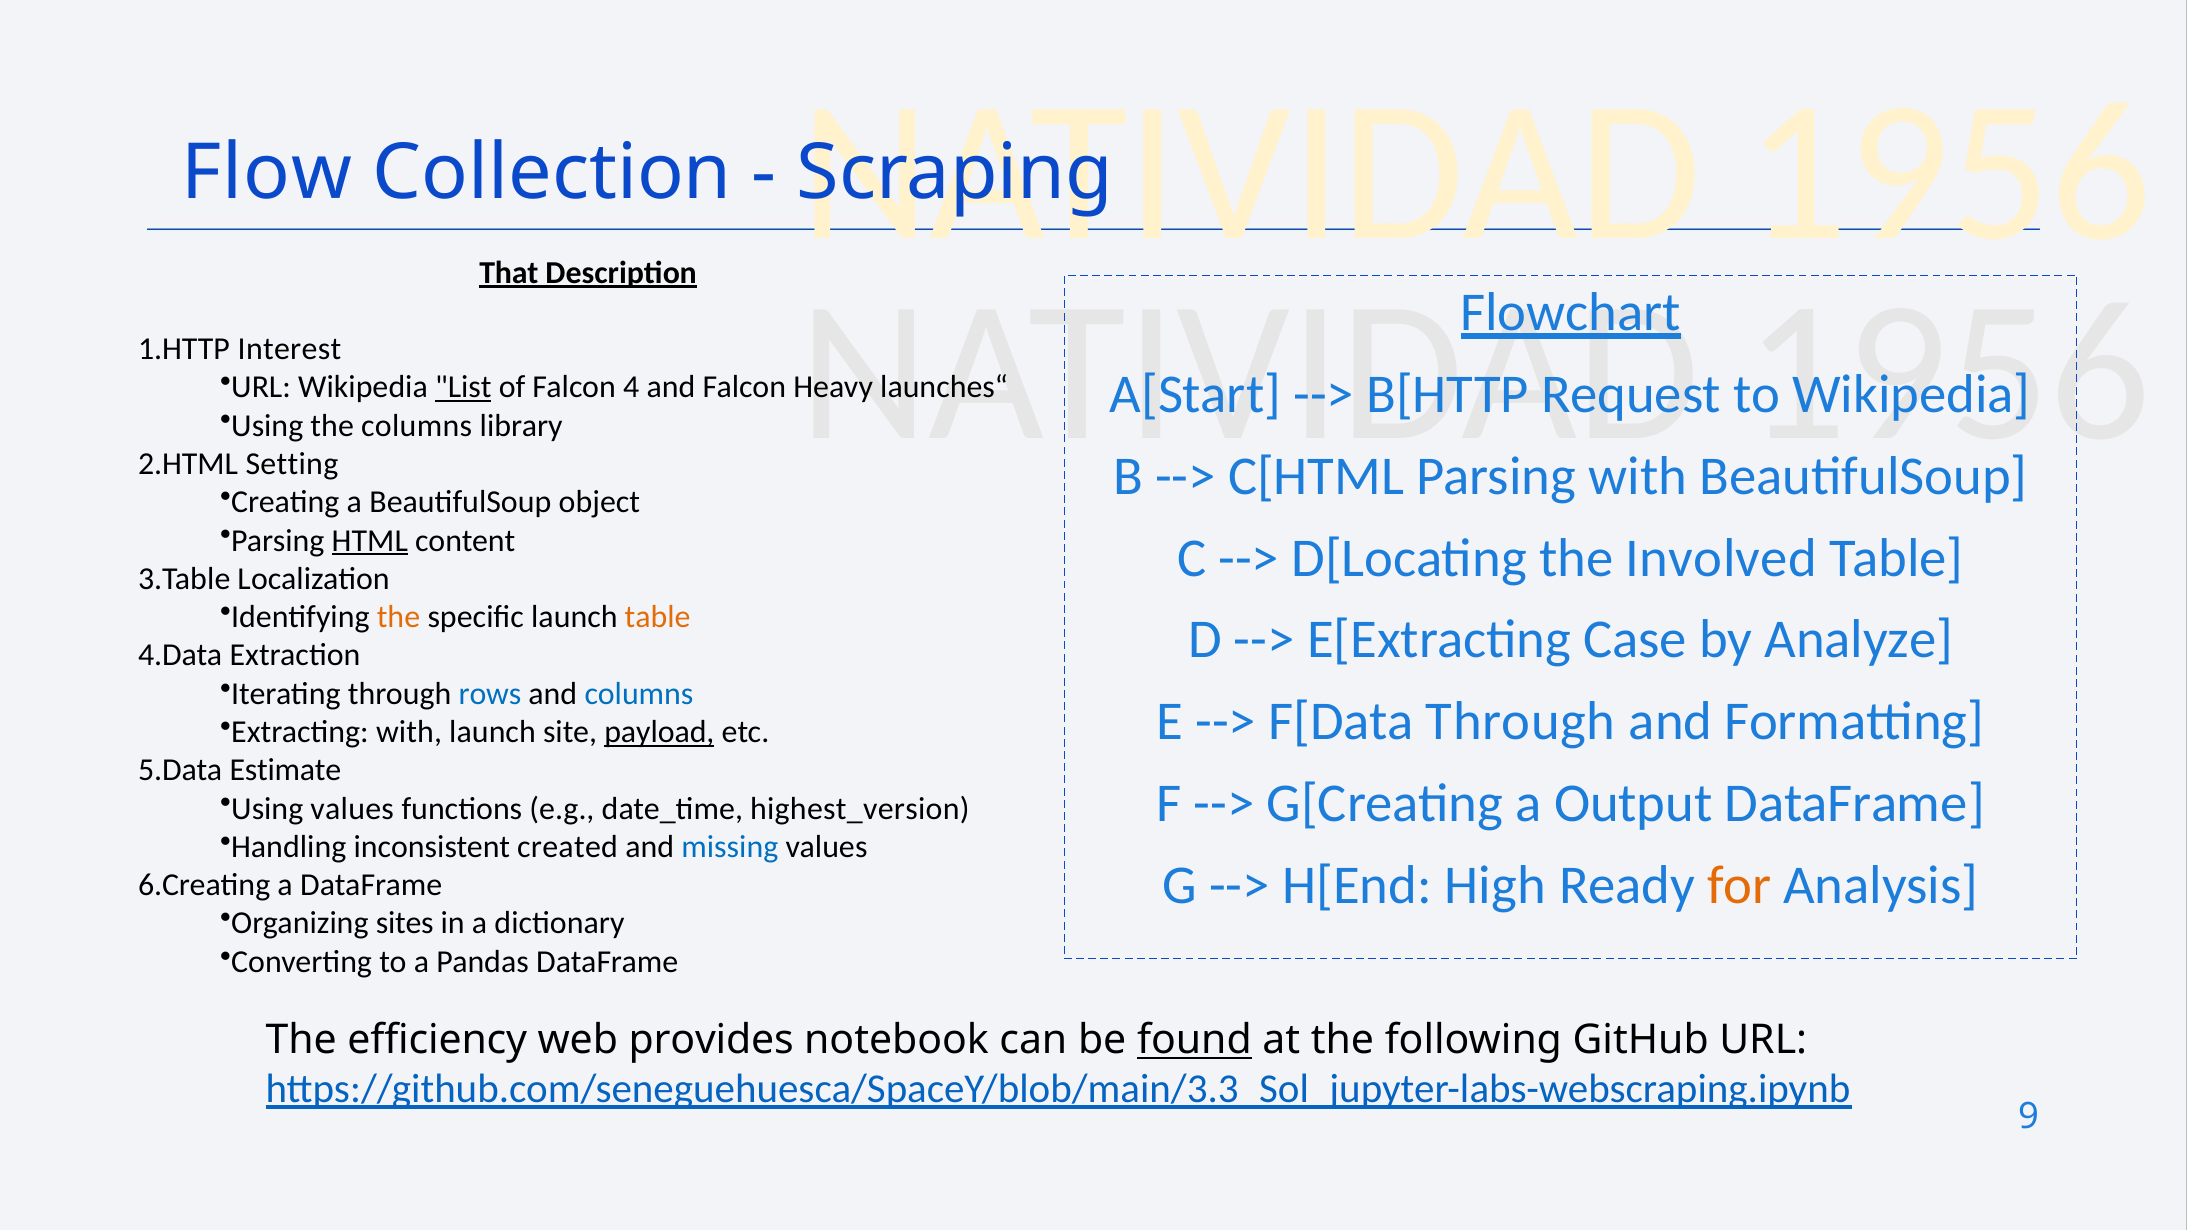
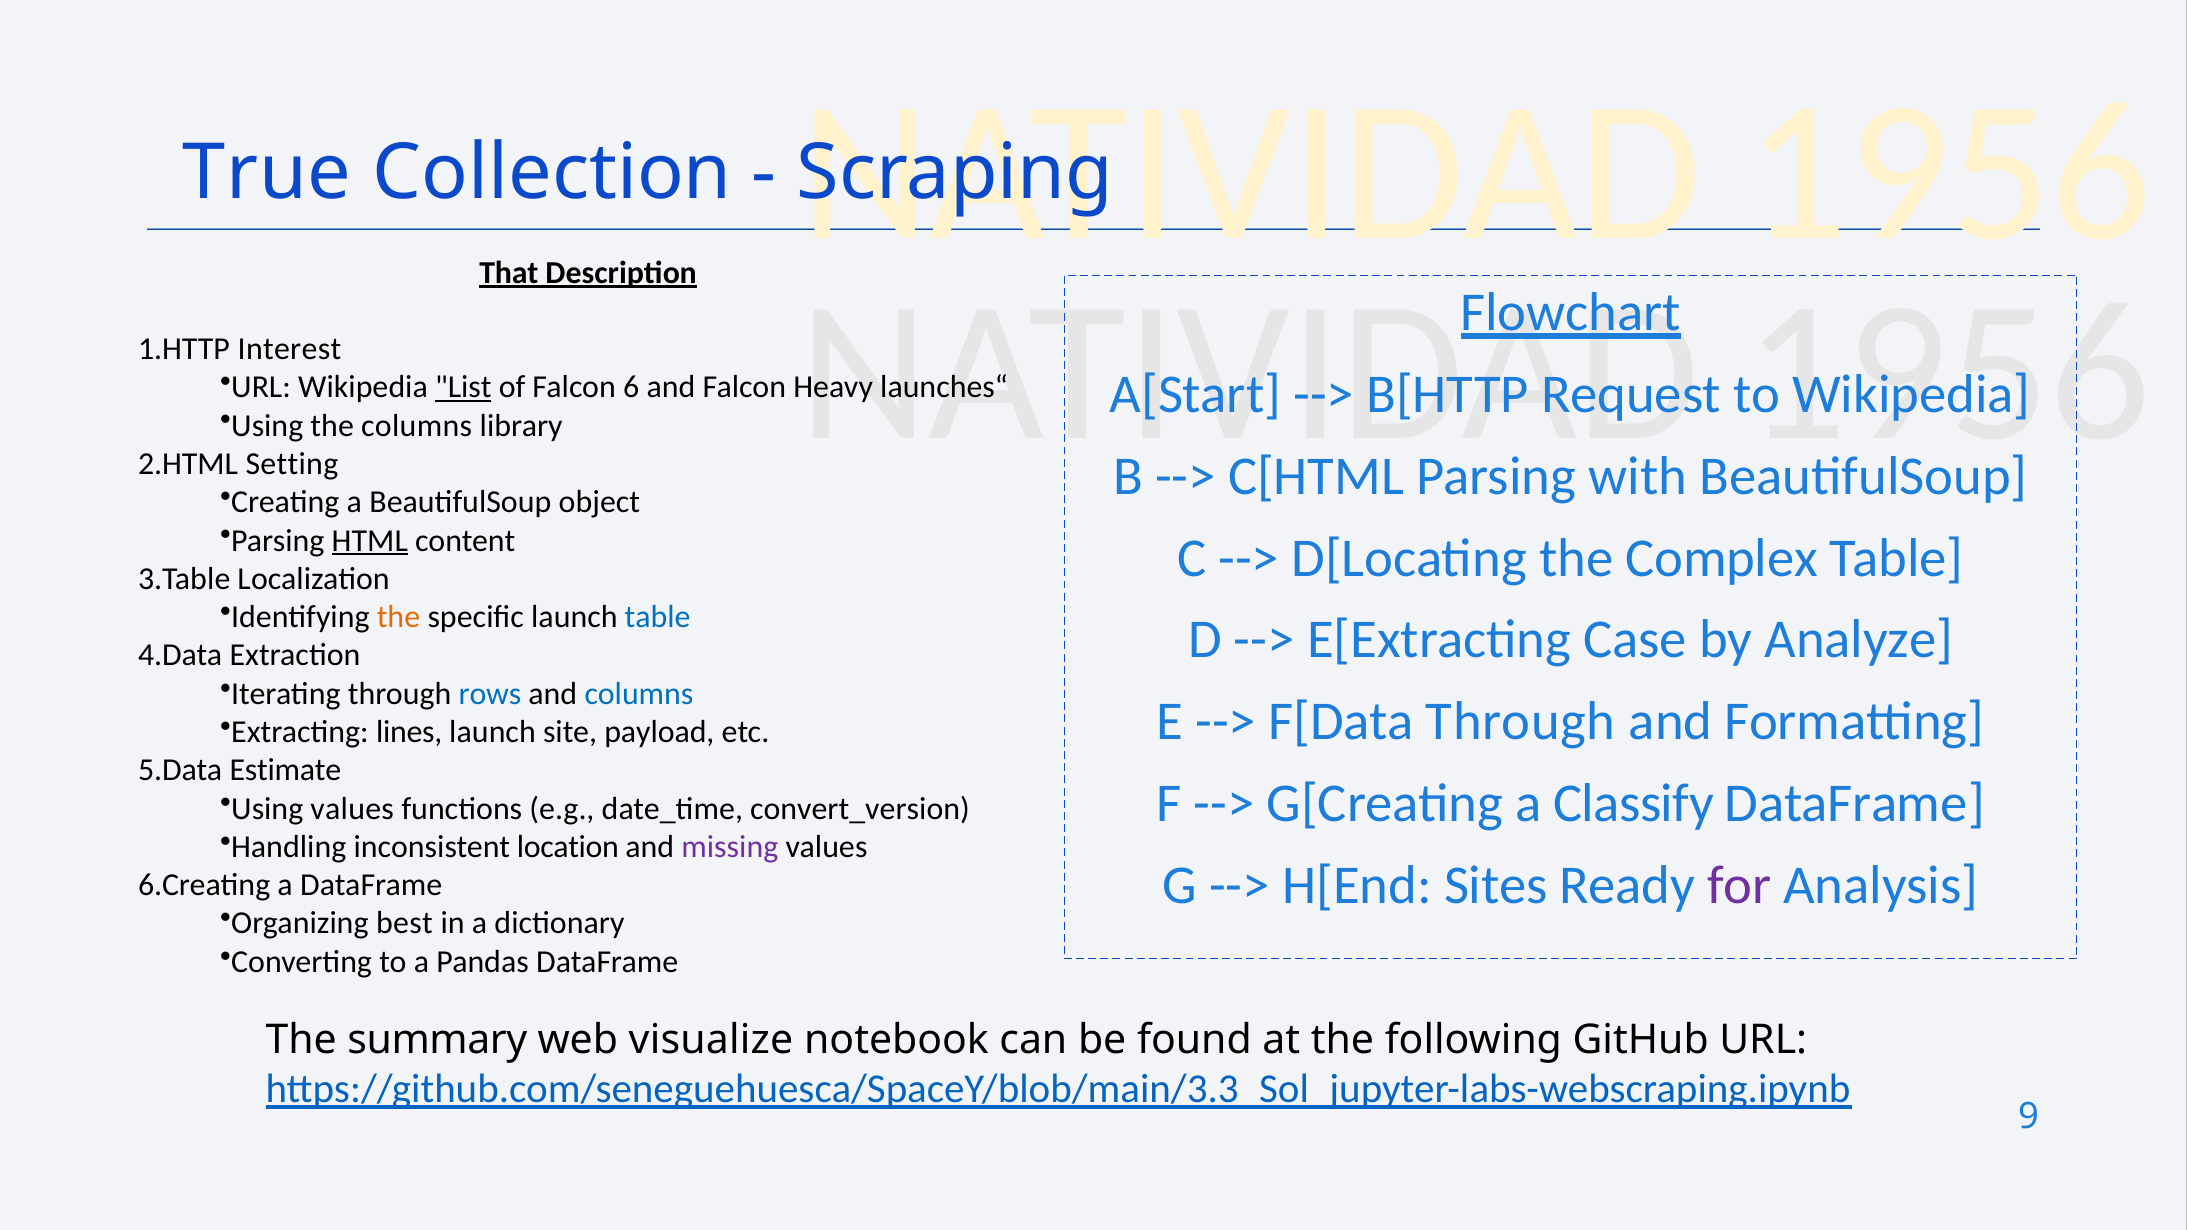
Flow: Flow -> True (267, 173)
4: 4 -> 6 (631, 387)
Involved: Involved -> Complex (1722, 558)
table colour: orange -> blue (658, 617)
Extracting with: with -> lines (409, 732)
payload underline: present -> none (659, 732)
Output: Output -> Classify (1633, 803)
highest_version: highest_version -> convert_version (860, 809)
created: created -> location (568, 847)
missing colour: blue -> purple (730, 847)
High: High -> Sites (1496, 885)
for colour: orange -> purple (1739, 885)
sites: sites -> best (404, 924)
efficiency: efficiency -> summary (437, 1040)
provides: provides -> visualize (711, 1040)
found underline: present -> none (1194, 1040)
